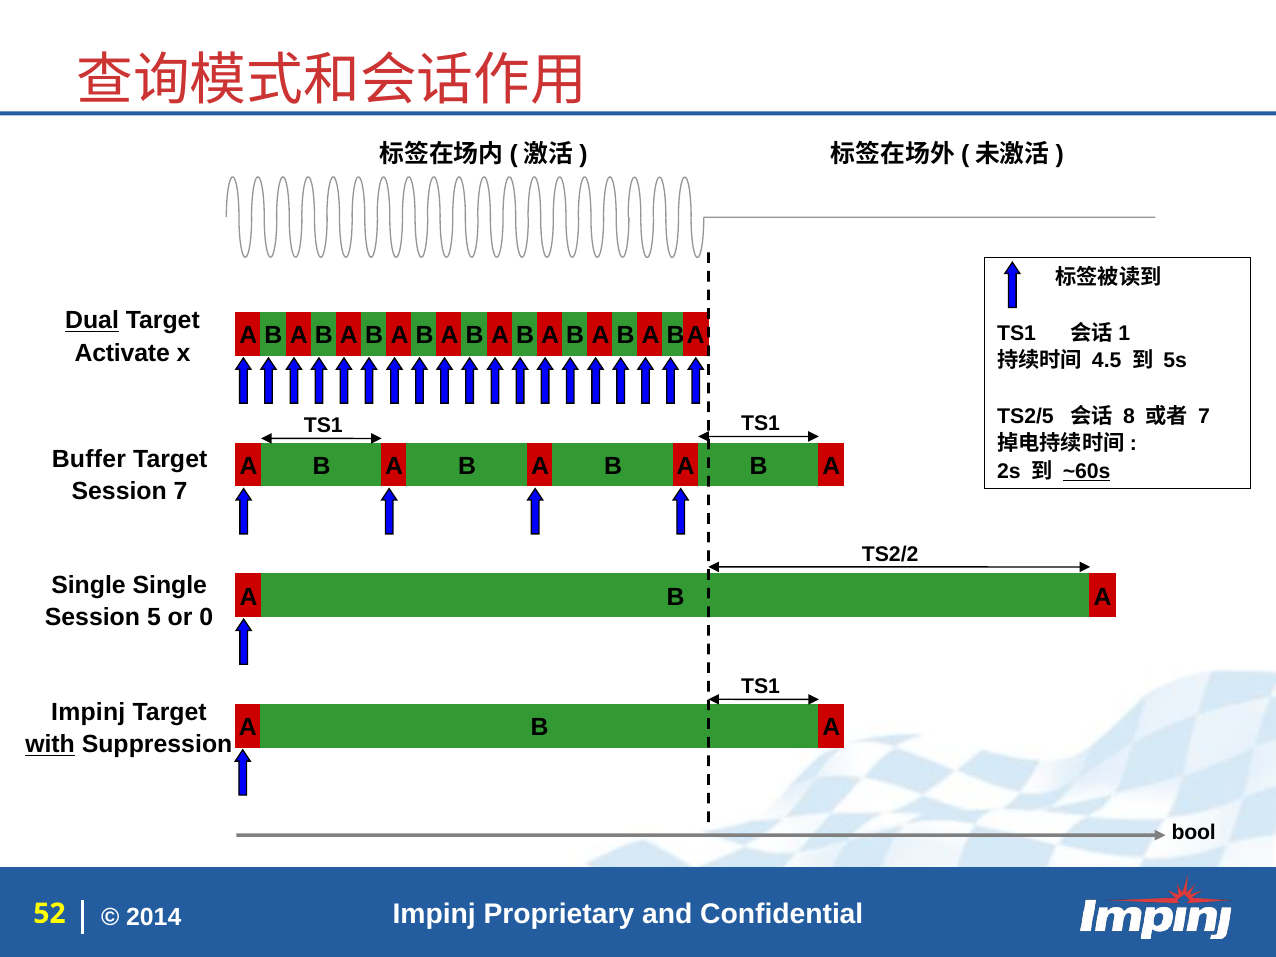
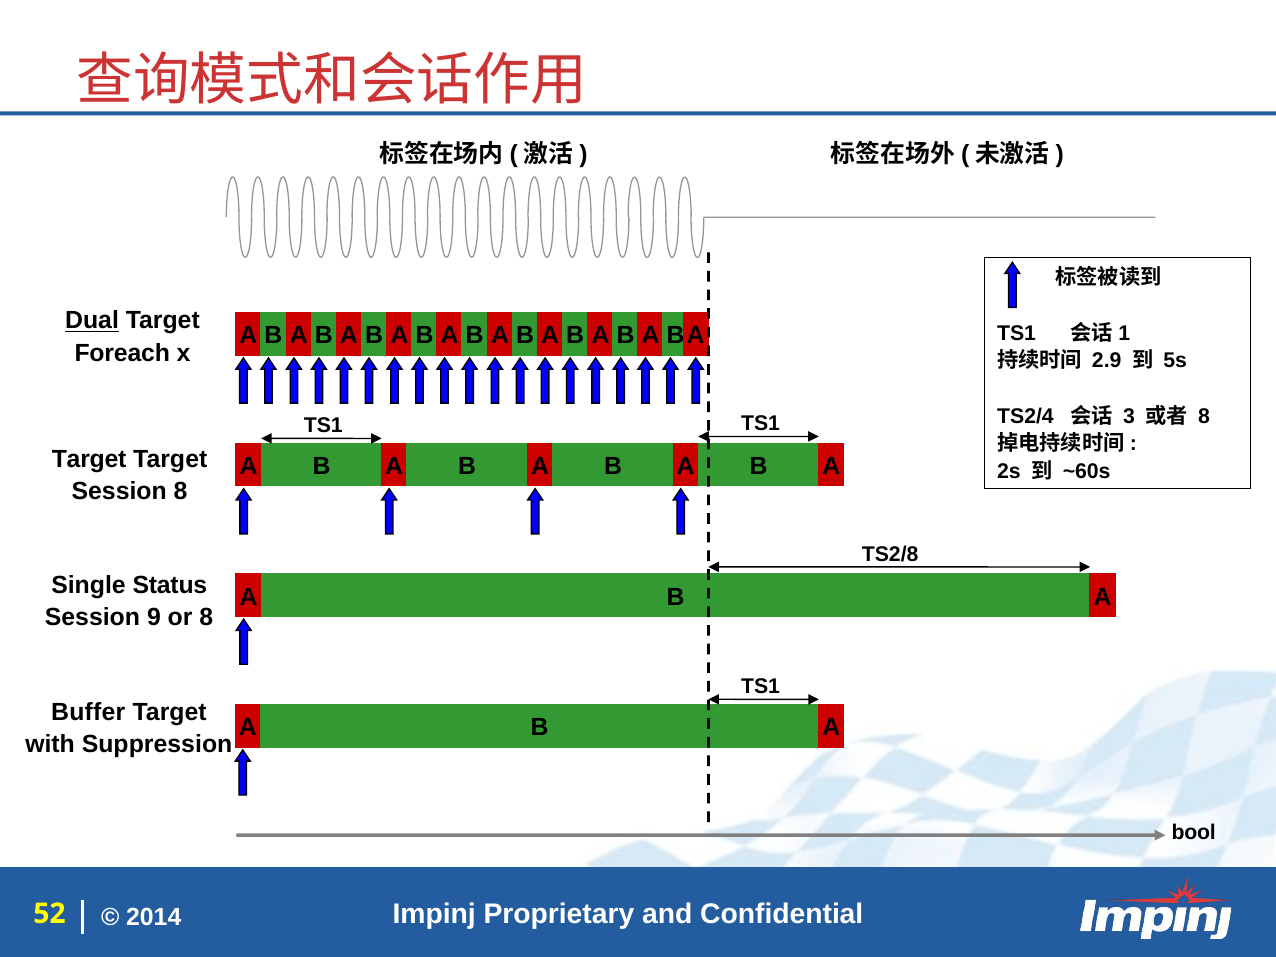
Activate: Activate -> Foreach (122, 353)
4.5: 4.5 -> 2.9 (1107, 361)
TS2/5: TS2/5 -> TS2/4 (1025, 416)
8: 8 -> 3 (1129, 416)
7: 7 -> 8 (1204, 416)
Buffer: Buffer -> Target (89, 459)
~60s underline: present -> none (1087, 471)
Session 7: 7 -> 8 (181, 492)
TS2/2: TS2/2 -> TS2/8 (890, 554)
Single Single: Single -> Status (170, 585)
5: 5 -> 9 (154, 617)
or 0: 0 -> 8 (206, 617)
Impinj: Impinj -> Buffer (88, 712)
with underline: present -> none (50, 745)
